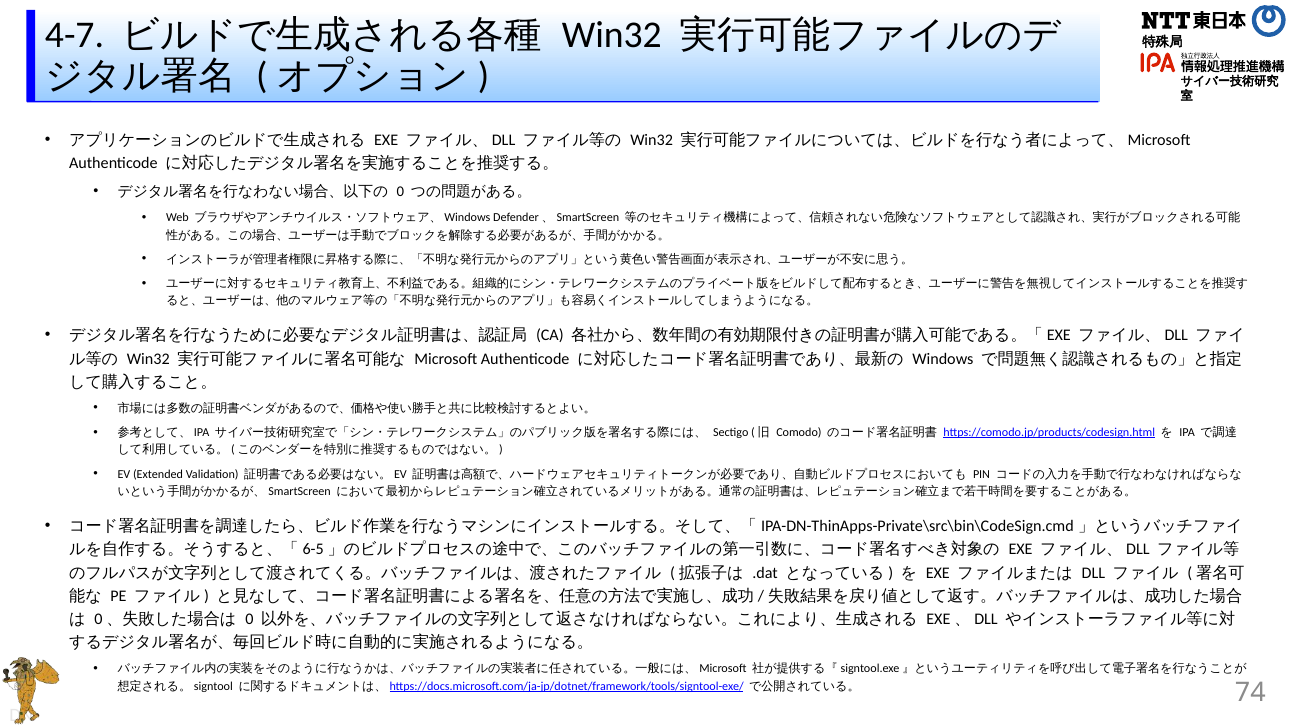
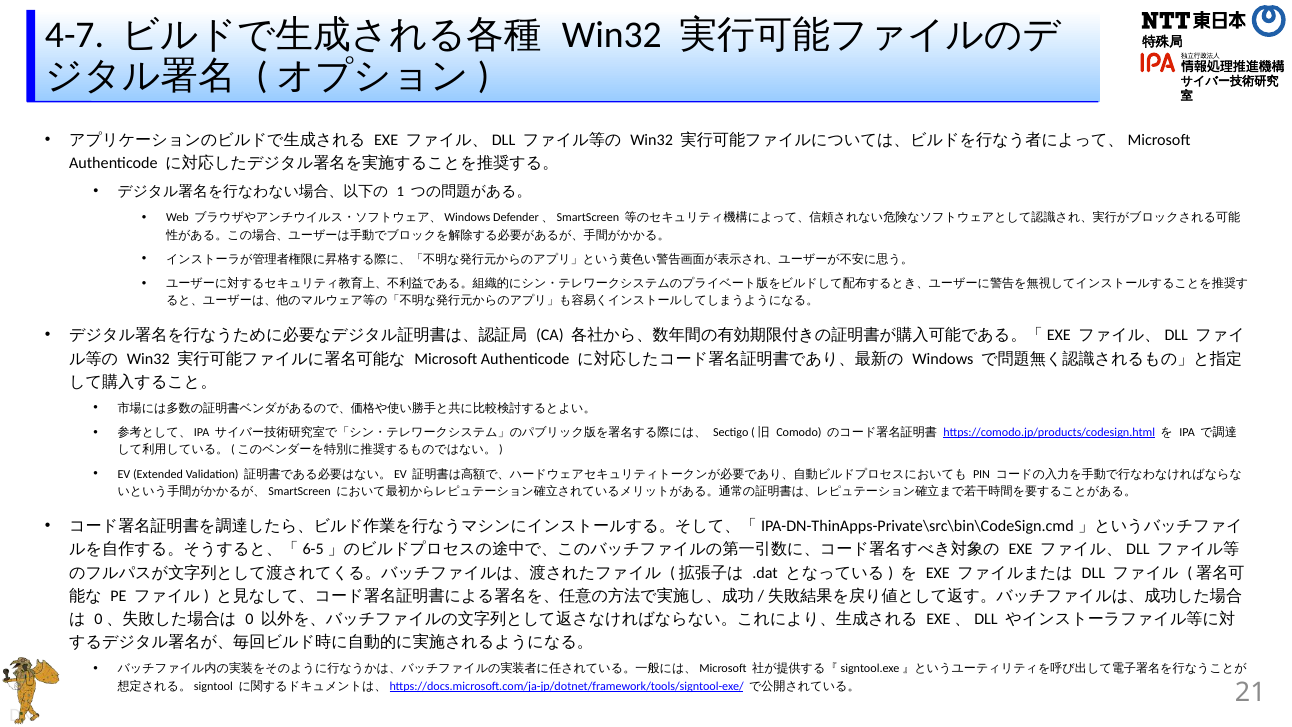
0: 0 -> 1 (400, 192)
74: 74 -> 21 (1250, 693)
